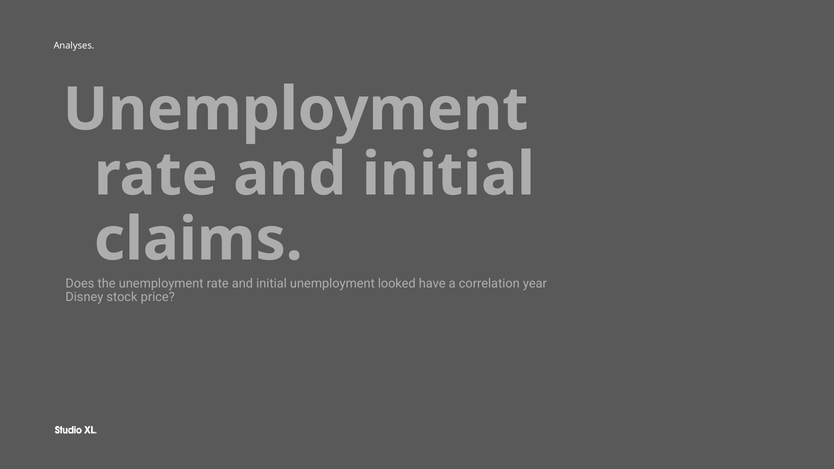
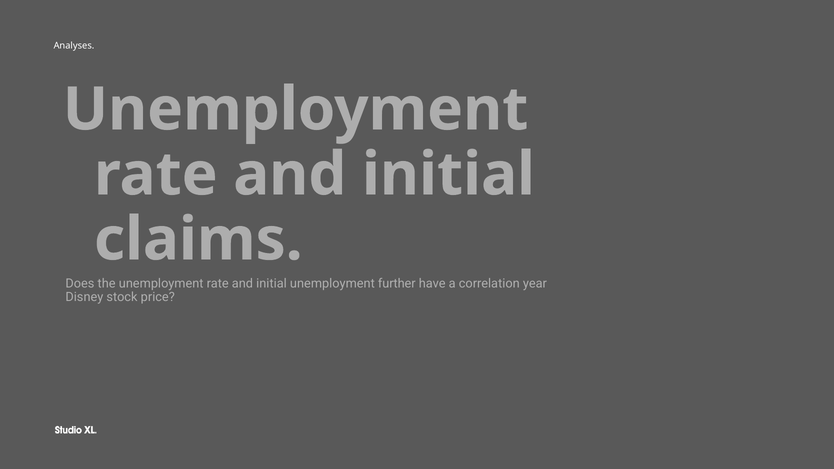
looked: looked -> further (397, 283)
